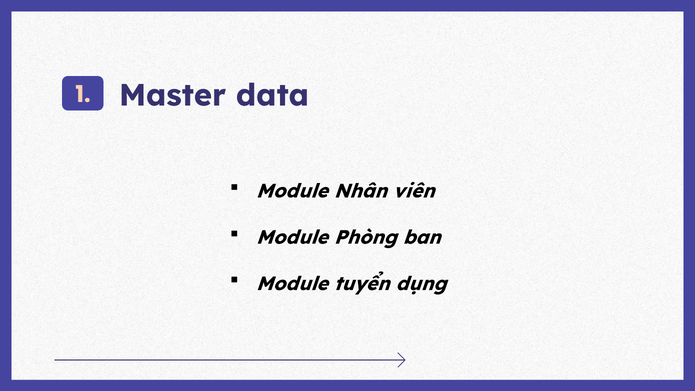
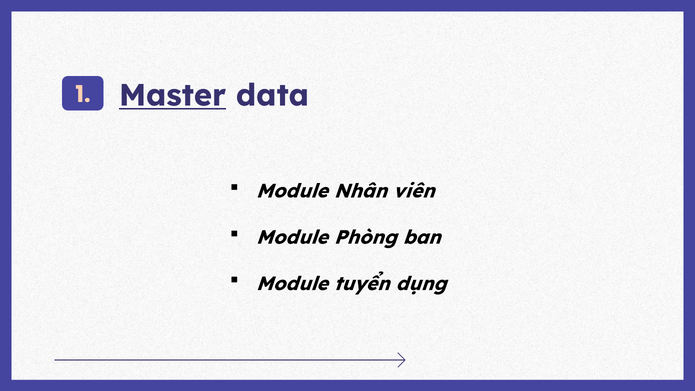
Master underline: none -> present (173, 95)
